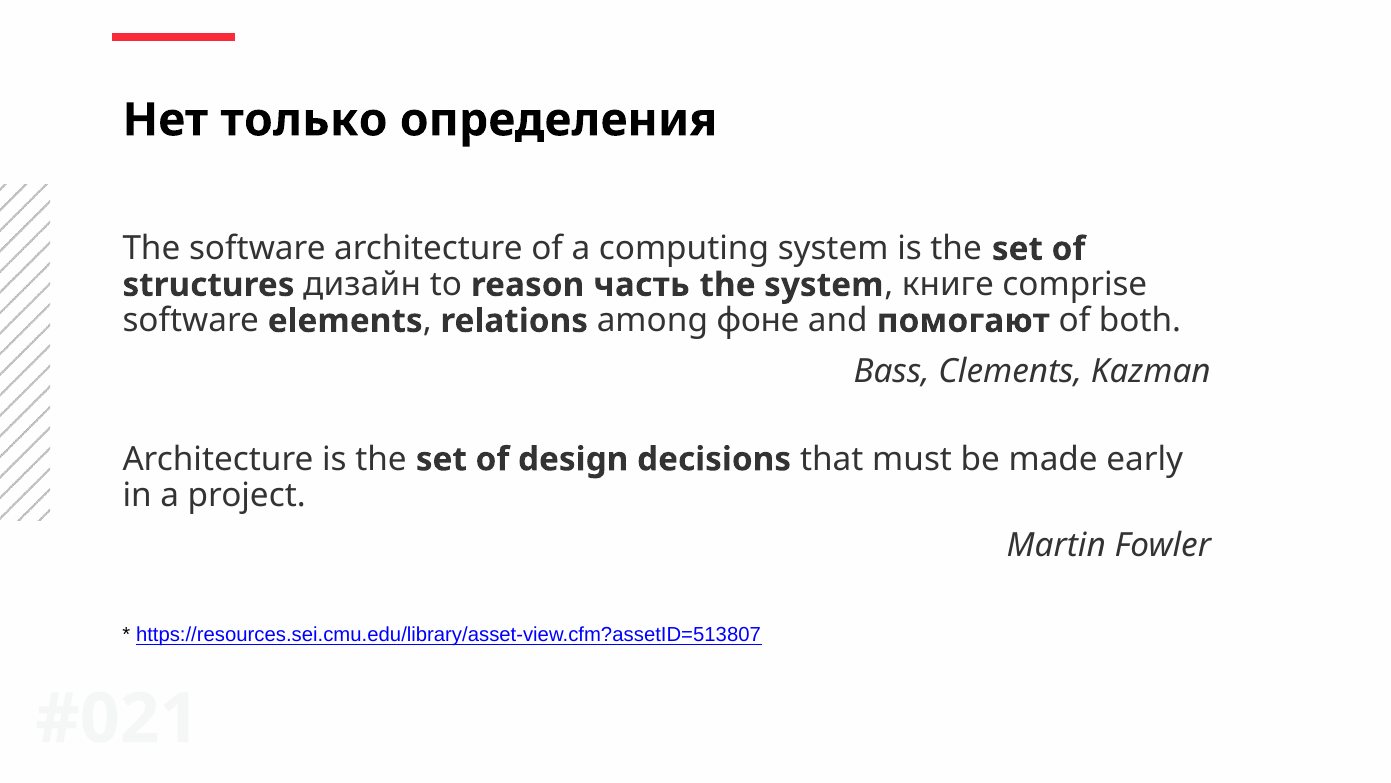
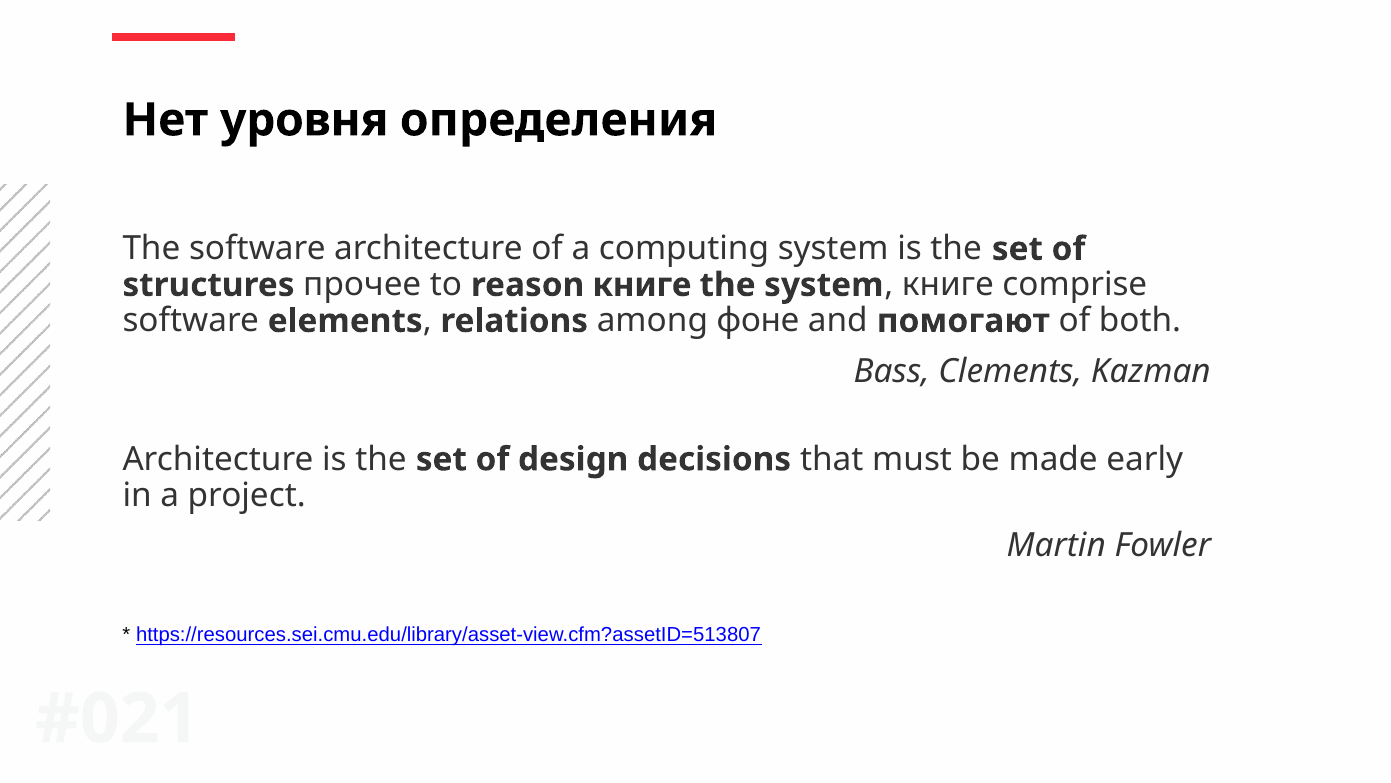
только: только -> уровня (304, 120)
дизайн: дизайн -> прочее (362, 285)
reason часть: часть -> книге (642, 285)
